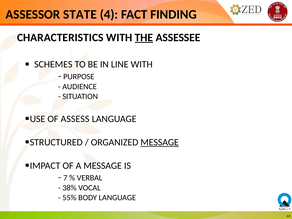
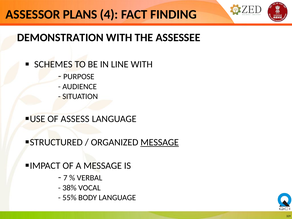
STATE: STATE -> PLANS (80, 15)
CHARACTERISTICS: CHARACTERISTICS -> DEMONSTRATION (60, 38)
THE underline: present -> none (144, 38)
